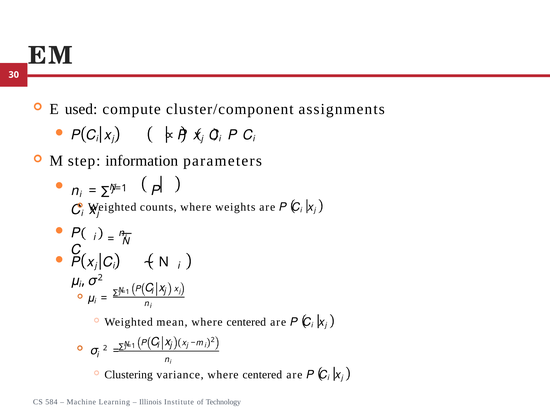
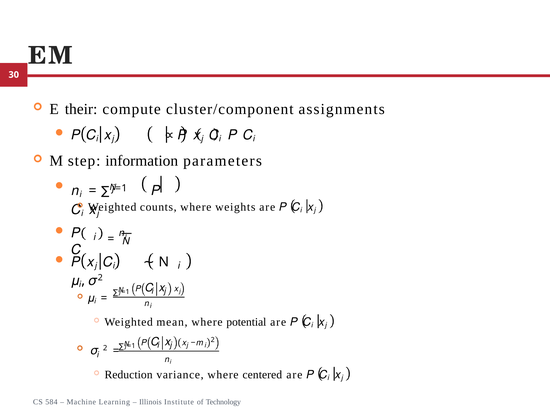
used: used -> their (81, 109)
mean where centered: centered -> potential (246, 322)
Clustering: Clustering -> Reduction (129, 374)
